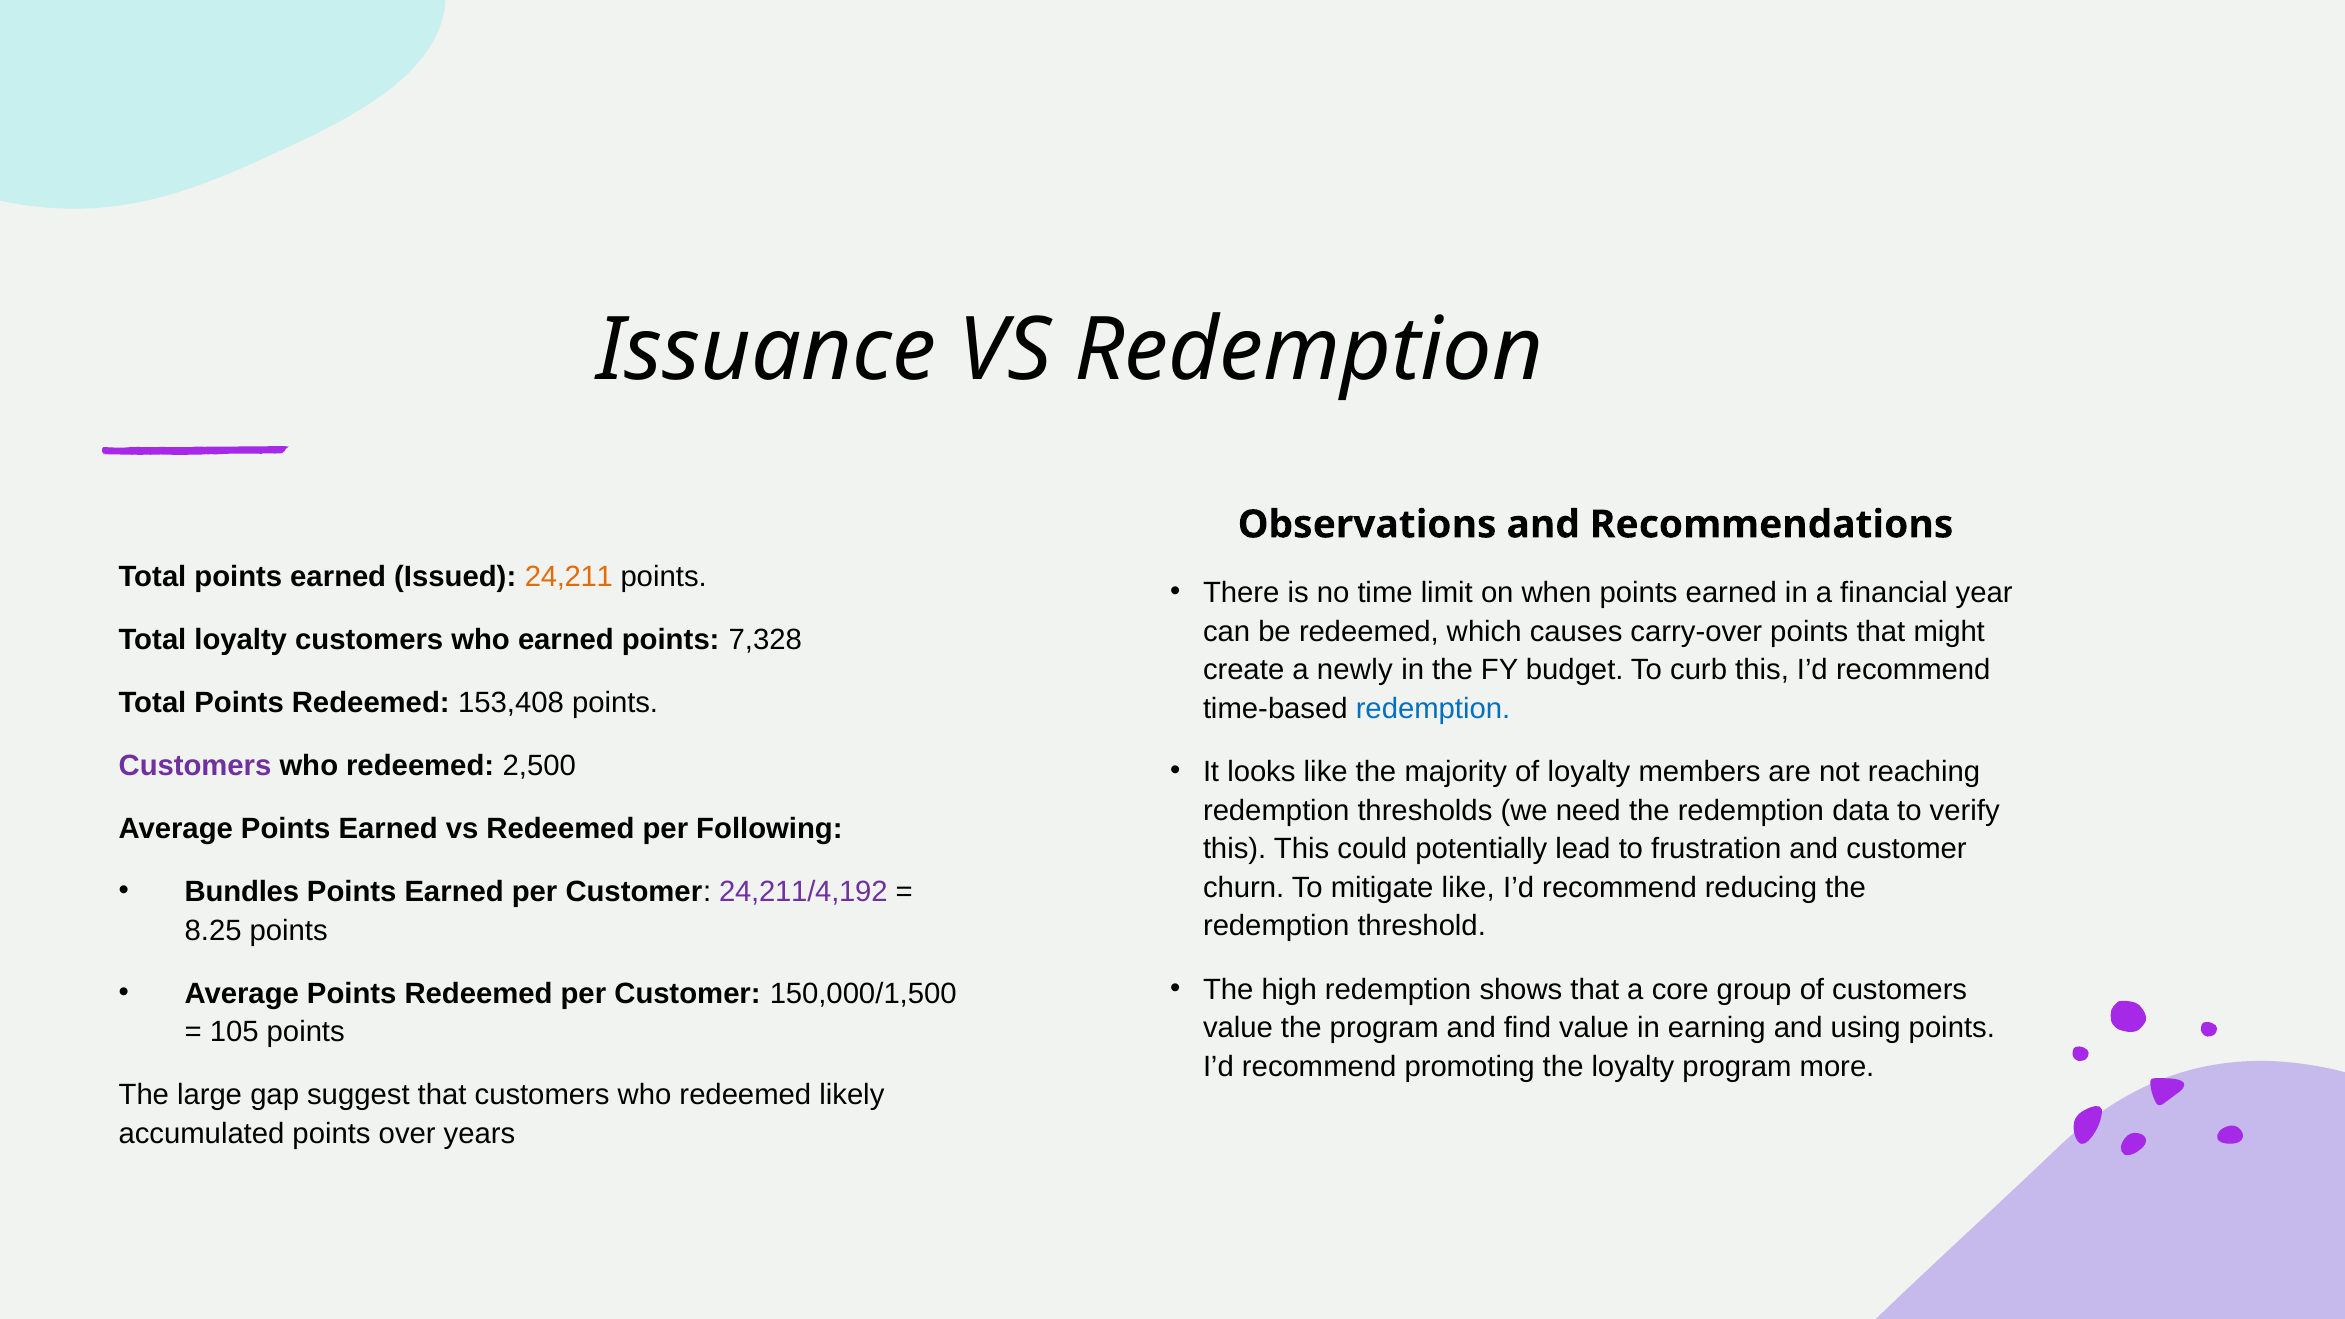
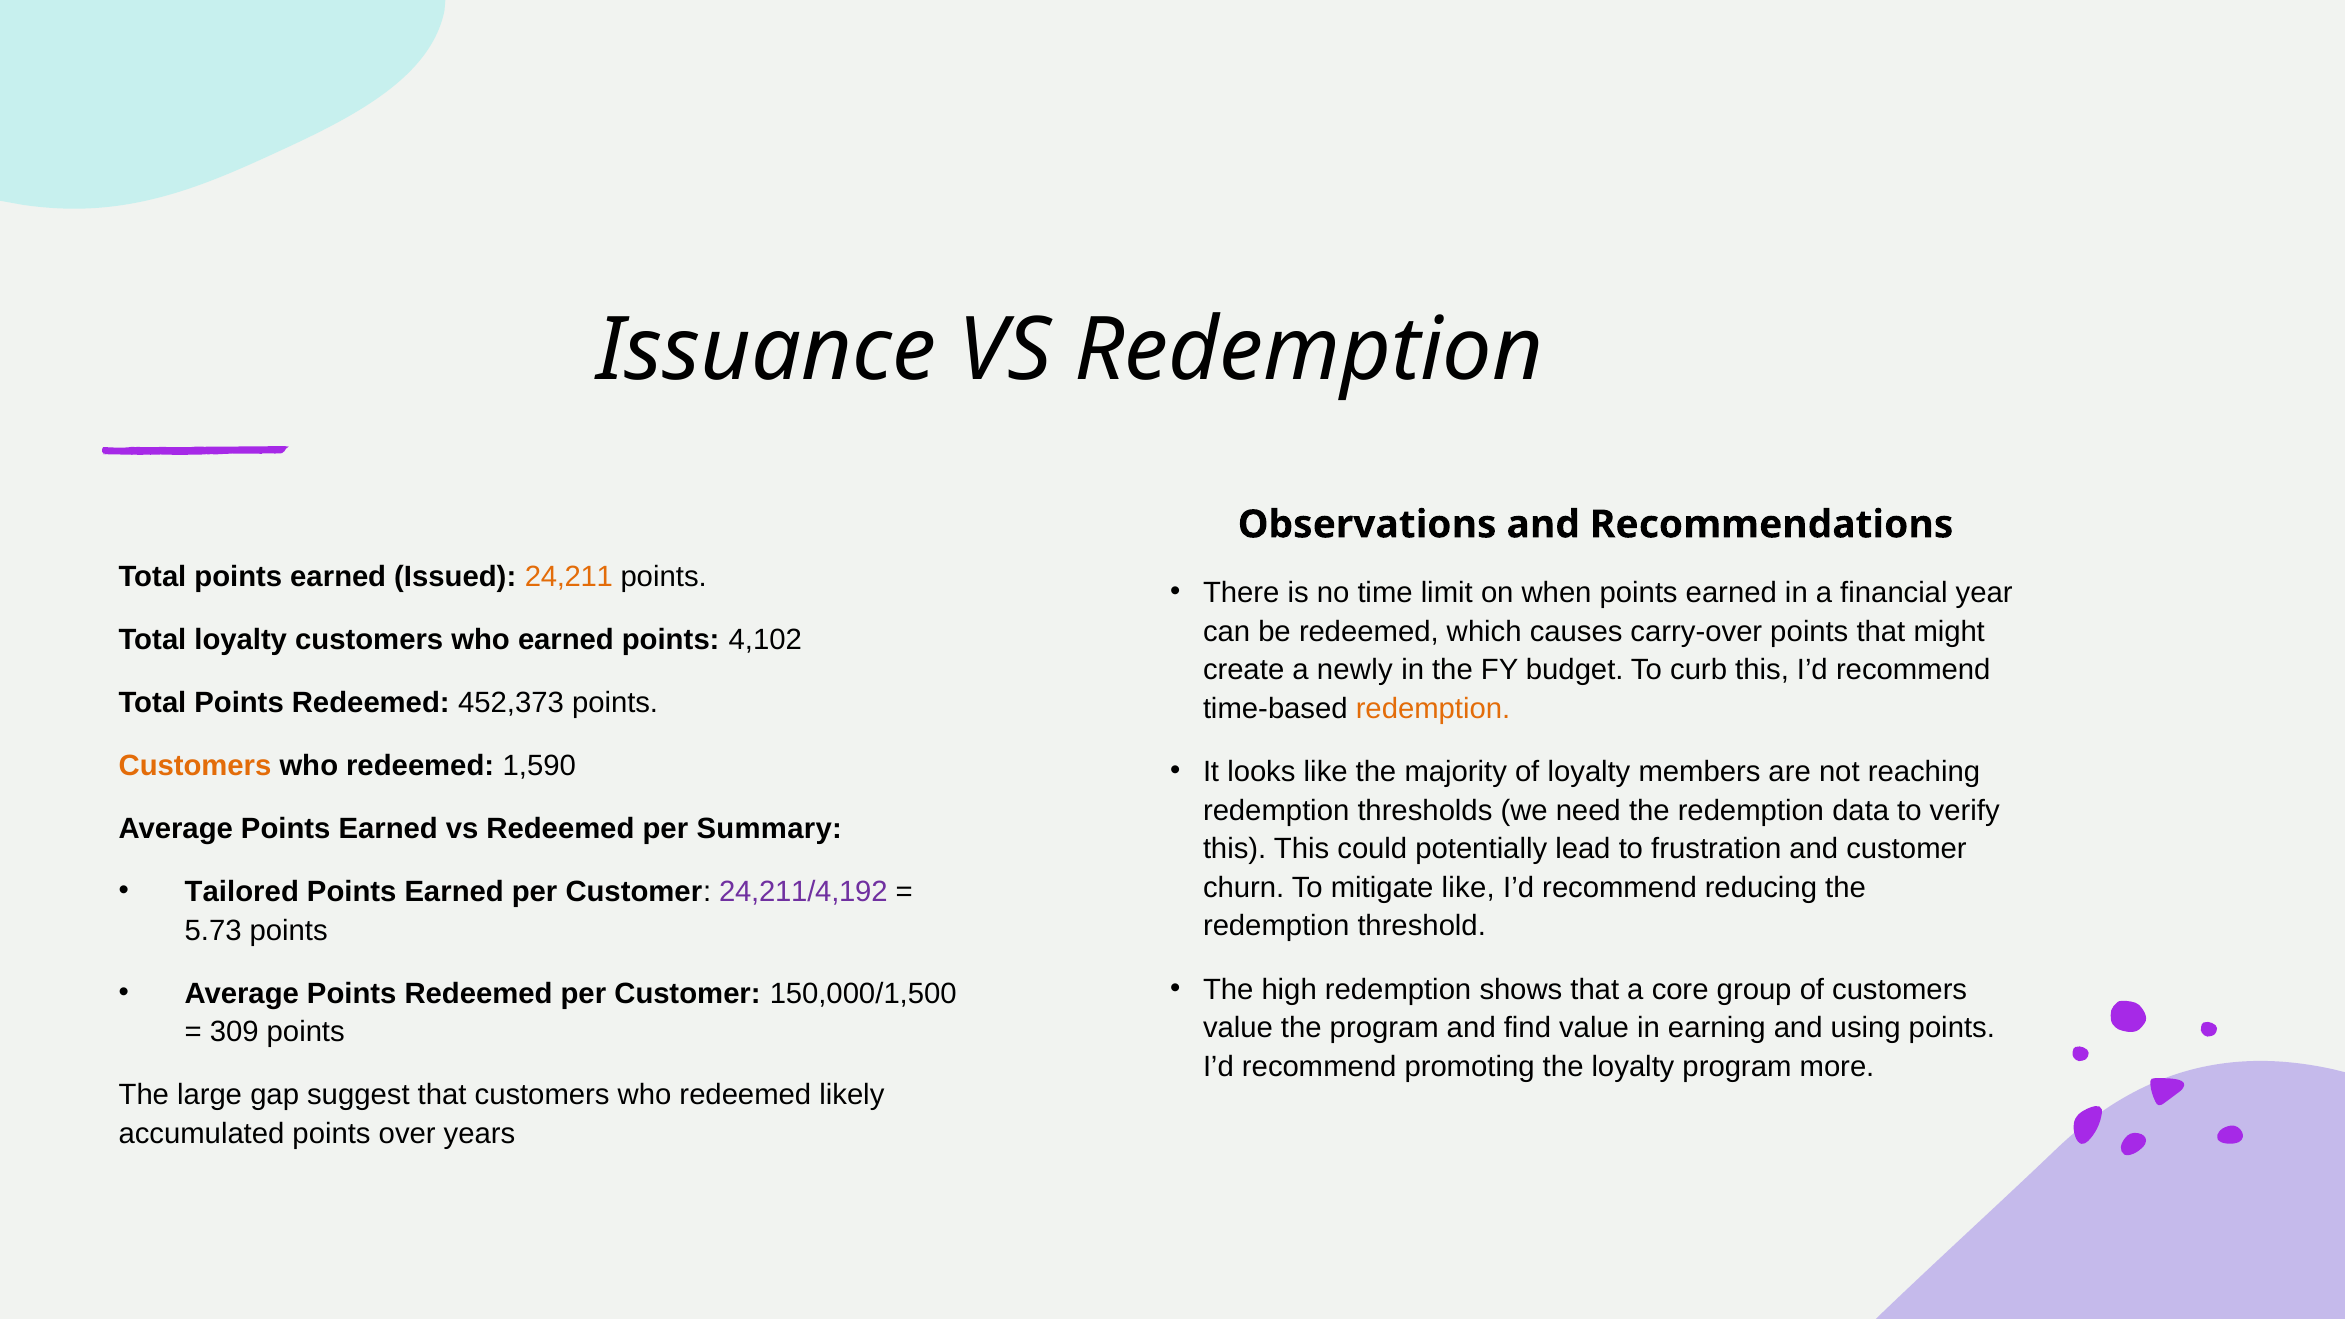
7,328: 7,328 -> 4,102 (765, 640)
153,408: 153,408 -> 452,373 (511, 703)
redemption colour: blue -> orange (1433, 709)
Customers colour: purple -> orange (195, 766)
2,500: 2,500 -> 1,590 (539, 766)
Following: Following -> Summary (769, 829)
Bundles: Bundles -> Tailored (242, 892)
8.25: 8.25 -> 5.73 (213, 931)
105: 105 -> 309 (234, 1032)
